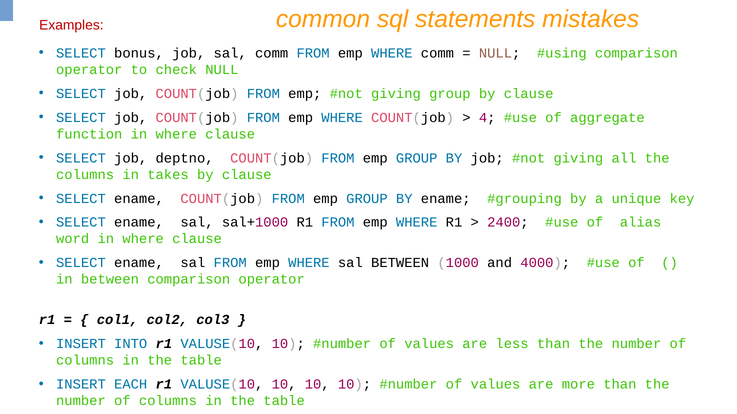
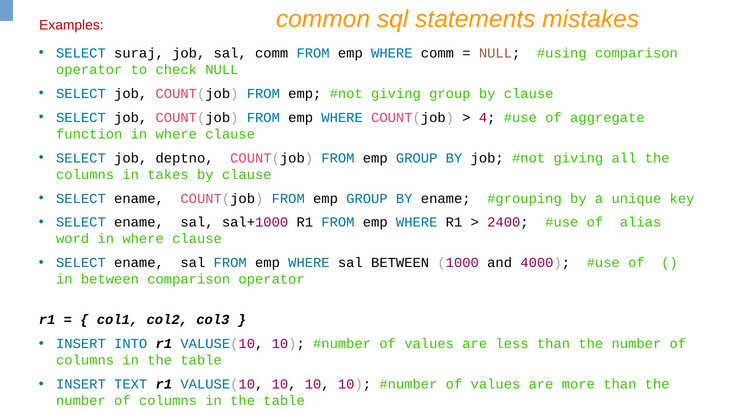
bonus: bonus -> suraj (139, 53)
EACH: EACH -> TEXT (131, 385)
